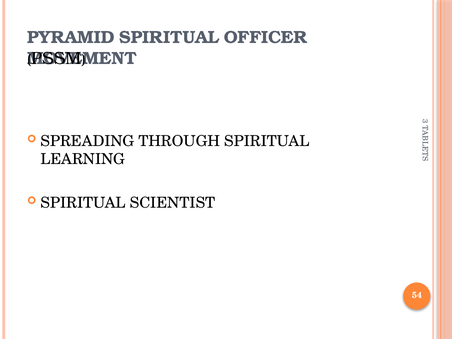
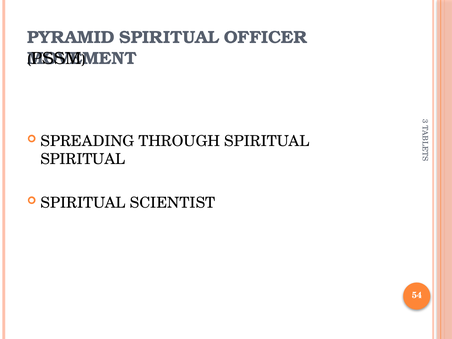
LEARNING: LEARNING -> SPIRITUAL (83, 159)
